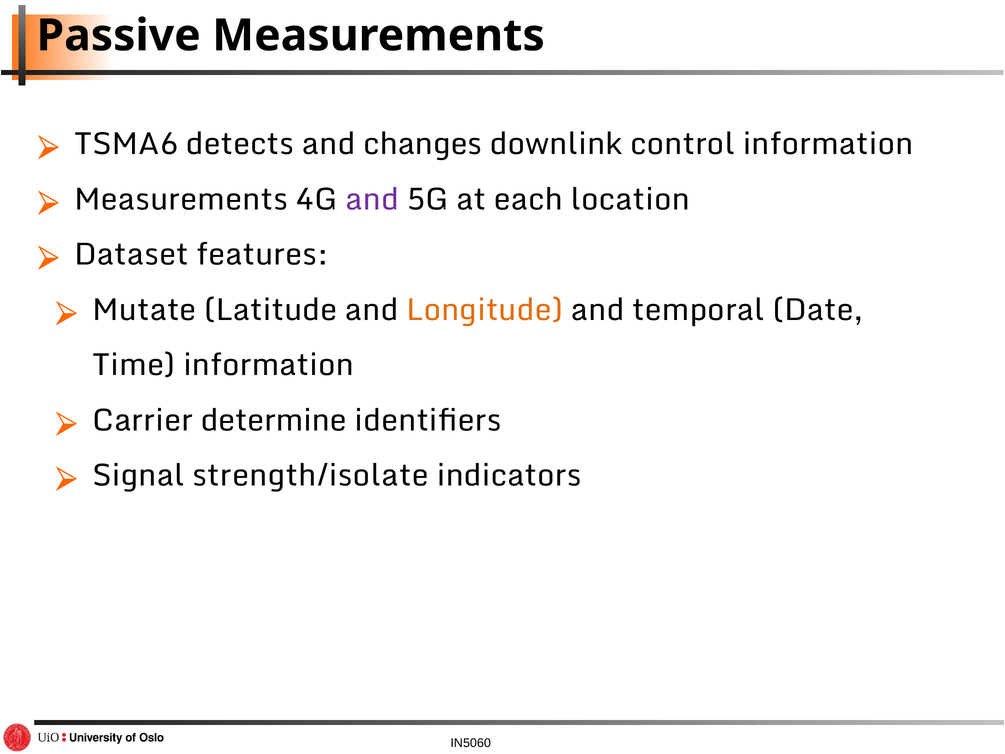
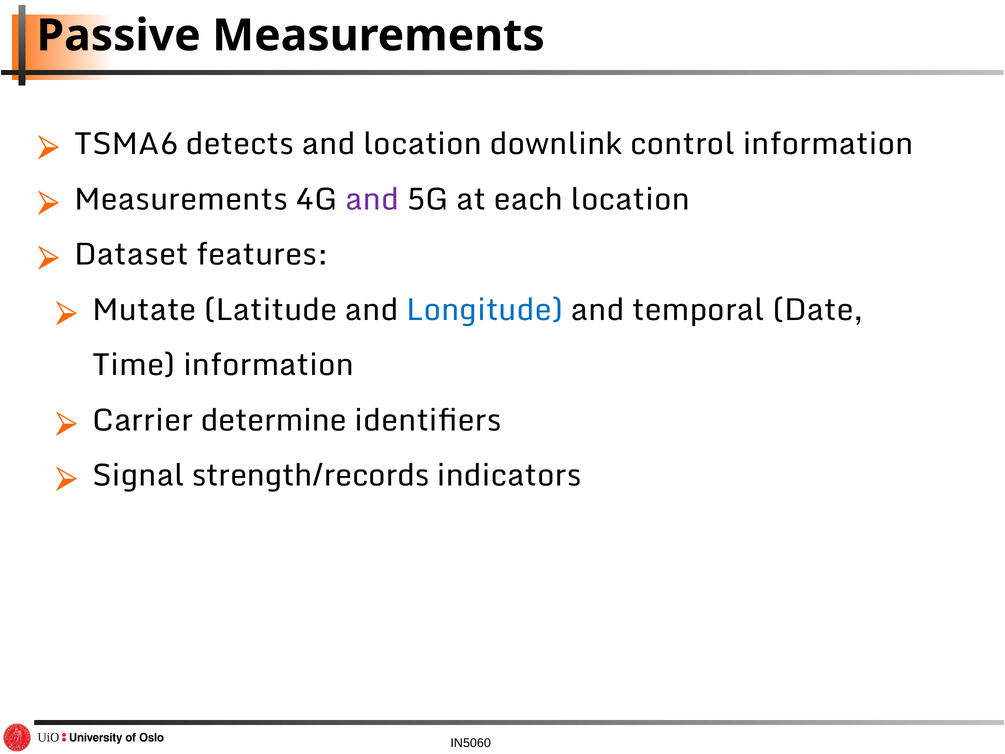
and changes: changes -> location (423, 144)
Longitude colour: orange -> blue (485, 310)
strength/isolate: strength/isolate -> strength/records (311, 476)
